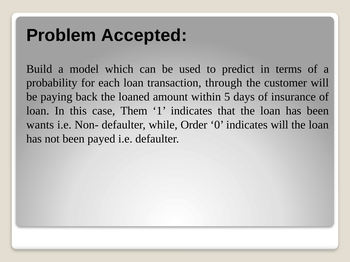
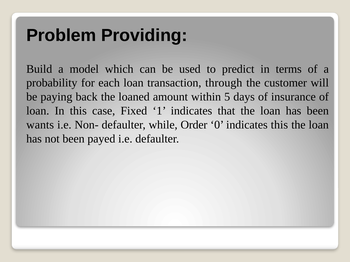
Accepted: Accepted -> Providing (144, 36)
Them: Them -> Fixed (134, 111)
indicates will: will -> this (279, 125)
